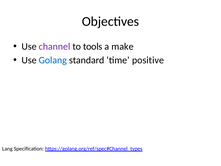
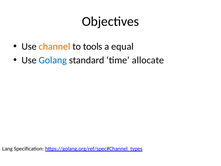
channel colour: purple -> orange (55, 46)
make: make -> equal (123, 46)
positive: positive -> allocate (148, 60)
